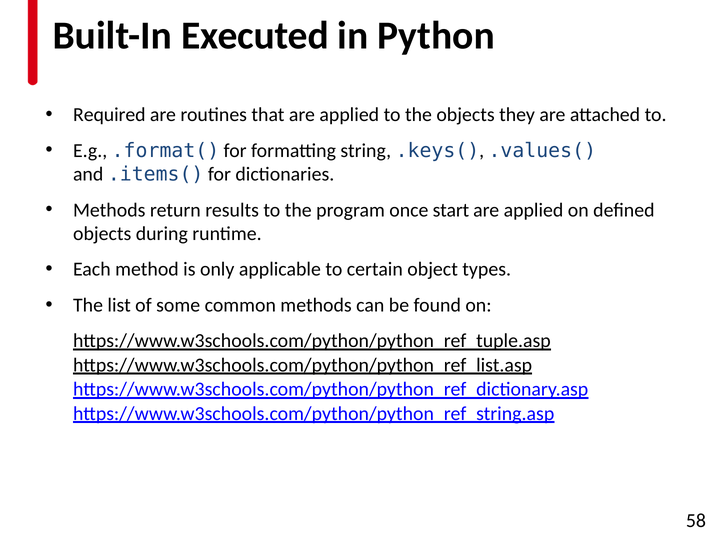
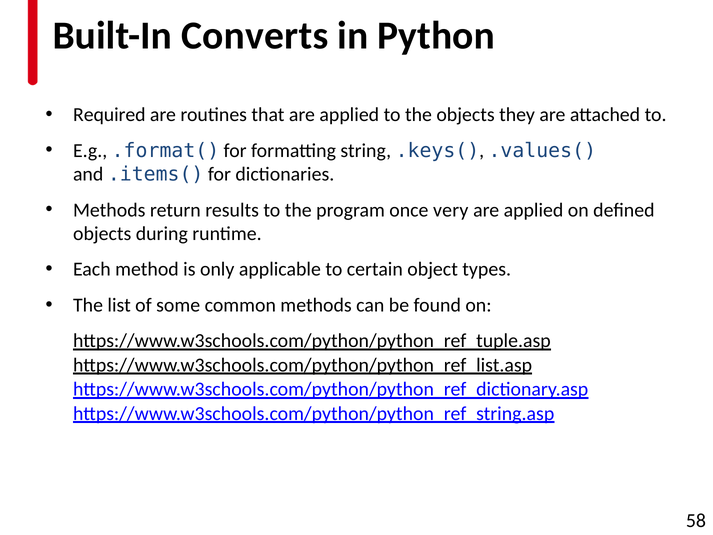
Executed: Executed -> Converts (255, 35)
start: start -> very (451, 210)
